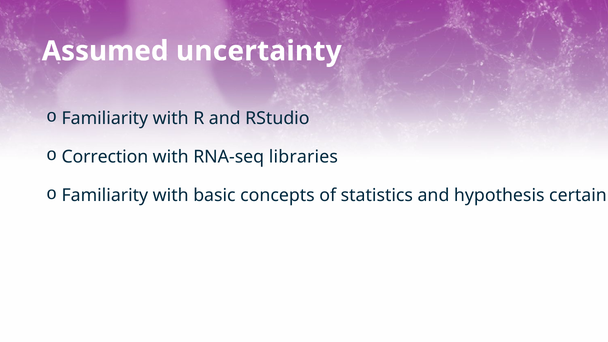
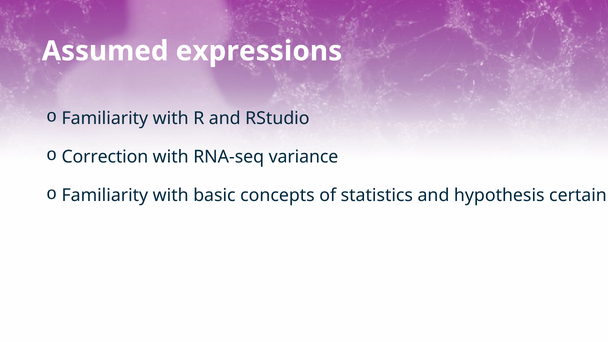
uncertainty: uncertainty -> expressions (259, 51)
libraries: libraries -> variance (304, 157)
